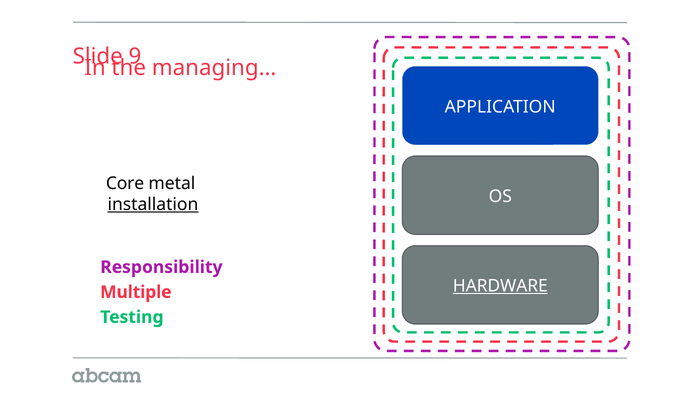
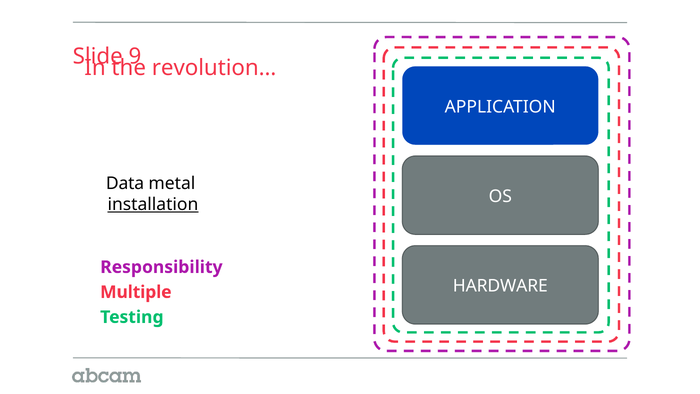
managing…: managing… -> revolution… (214, 68)
Core: Core -> Data (125, 183)
HARDWARE underline: present -> none (500, 286)
